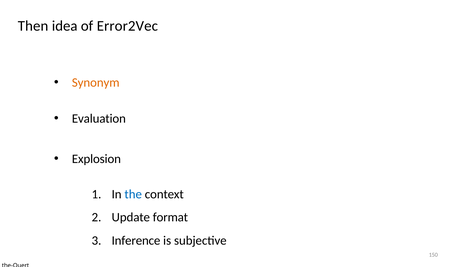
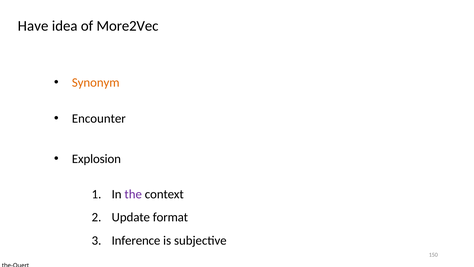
Then: Then -> Have (33, 26)
Error2Vec: Error2Vec -> More2Vec (127, 26)
Evaluation: Evaluation -> Encounter (99, 118)
the colour: blue -> purple (133, 194)
